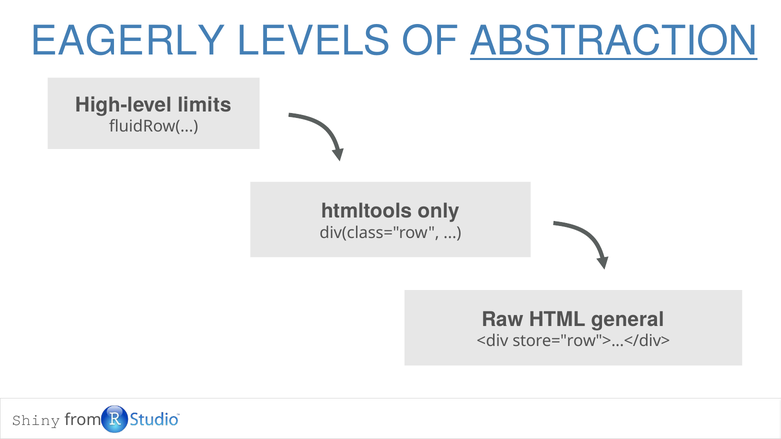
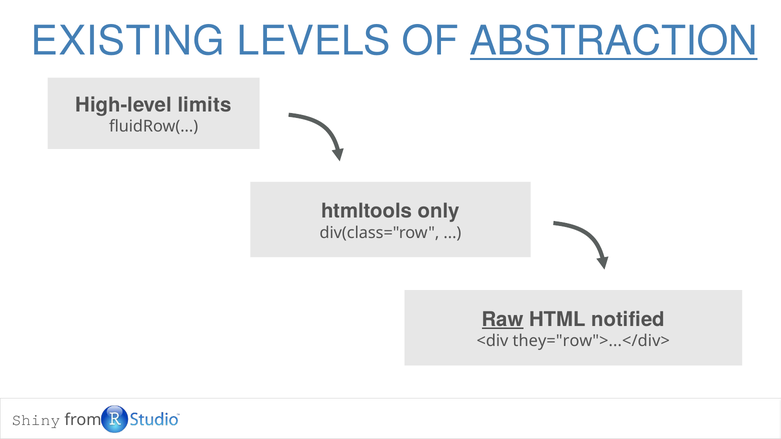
EAGERLY: EAGERLY -> EXISTING (128, 41)
Raw underline: none -> present (503, 320)
general: general -> notified (628, 320)
store="row">...</div>: store="row">...</div> -> they="row">...</div> (591, 341)
